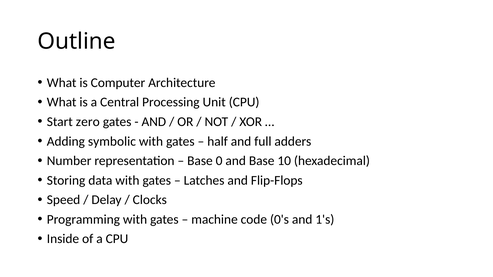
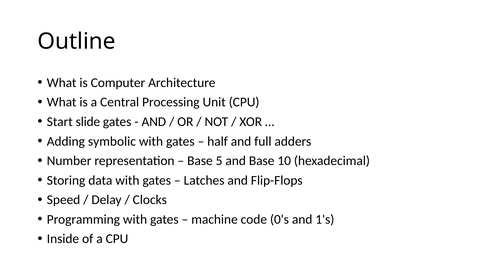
zero: zero -> slide (88, 122)
0: 0 -> 5 (219, 161)
